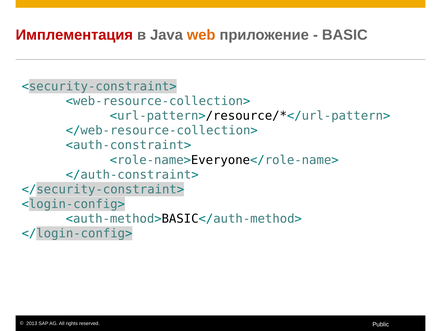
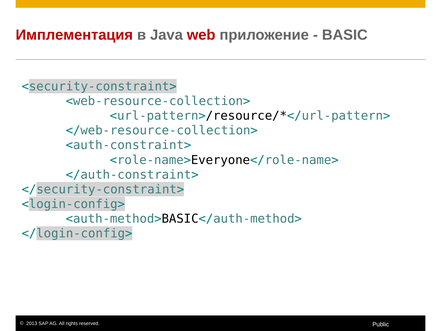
web colour: orange -> red (201, 35)
